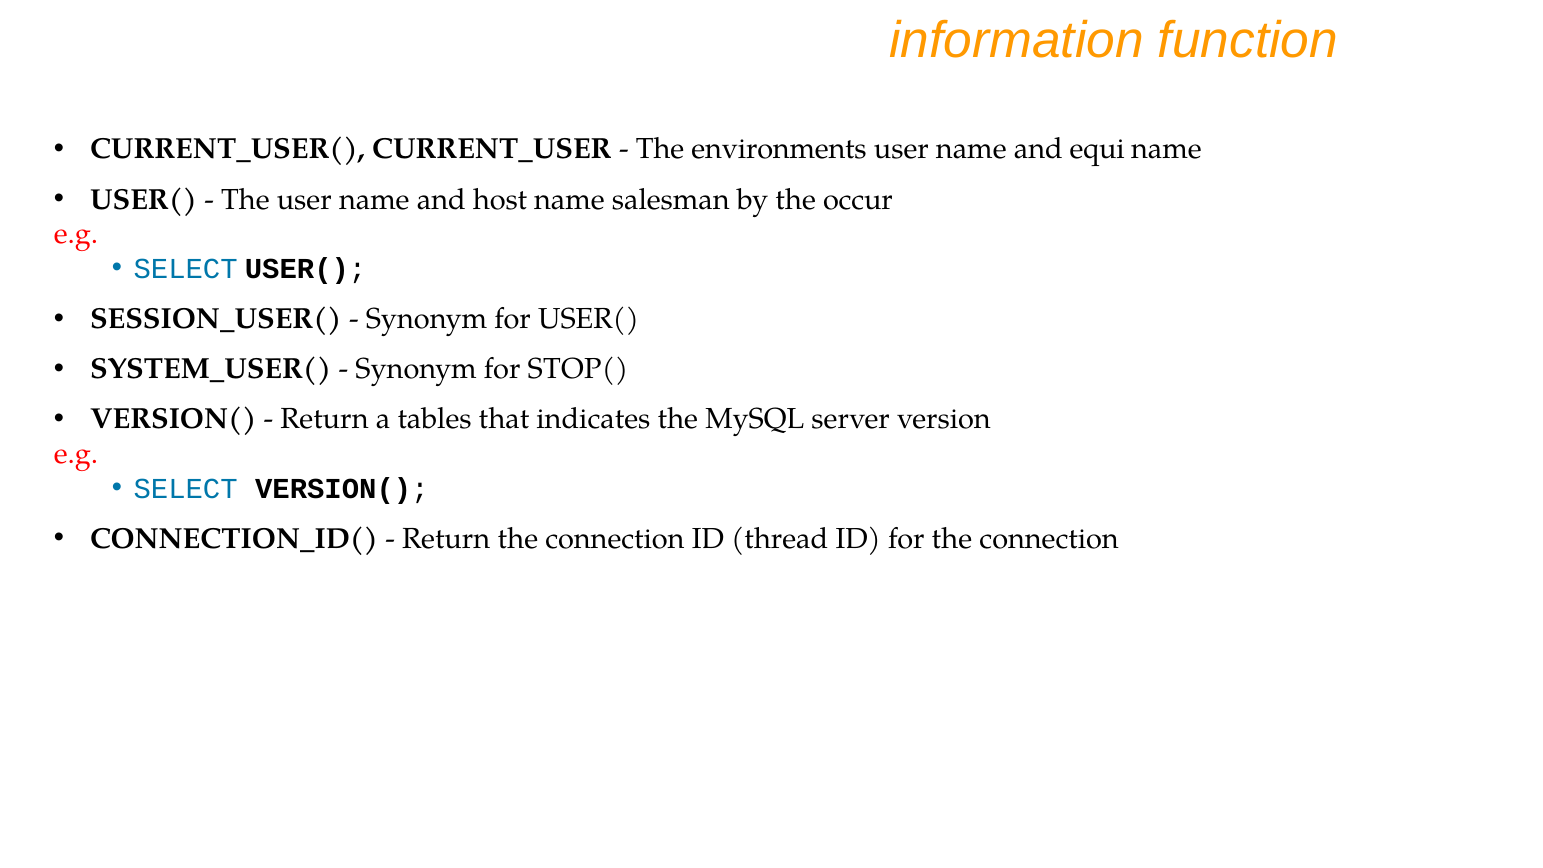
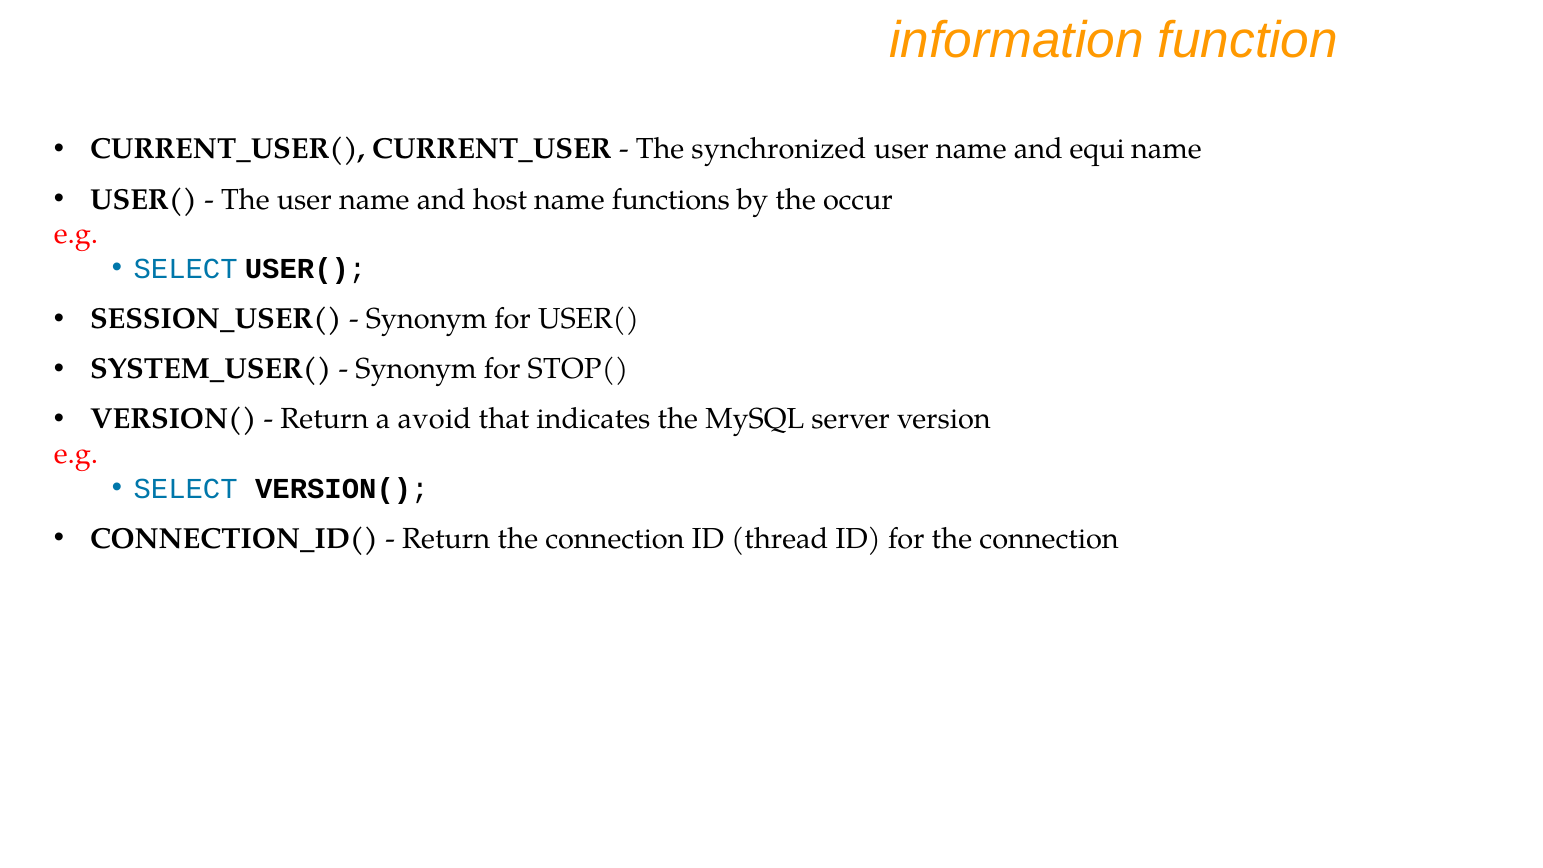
environments: environments -> synchronized (779, 149)
salesman: salesman -> functions (671, 200)
tables: tables -> avoid (434, 419)
